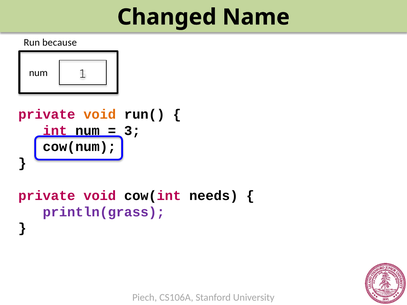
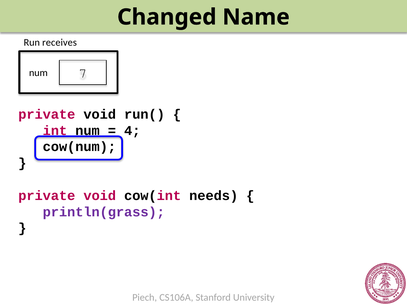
because: because -> receives (60, 43)
1: 1 -> 7 (83, 73)
void colour: orange -> black (100, 114)
3: 3 -> 4 (132, 131)
